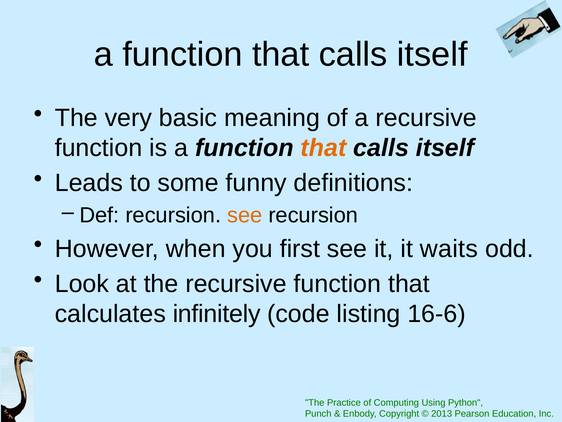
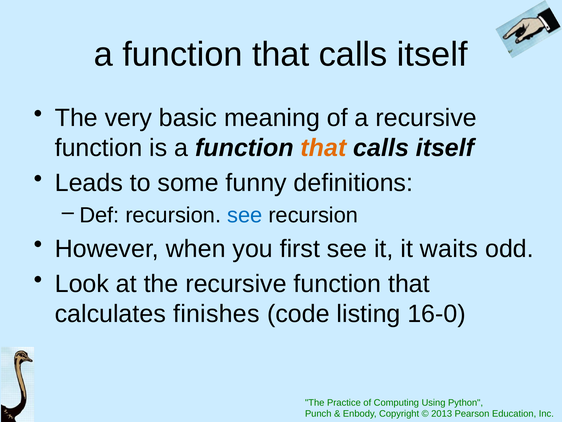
see colour: orange -> blue (245, 215)
infinitely: infinitely -> finishes (216, 313)
16-6: 16-6 -> 16-0 (437, 313)
